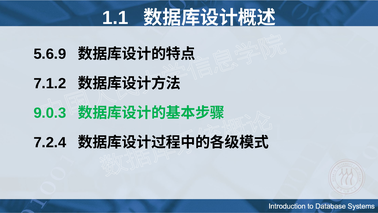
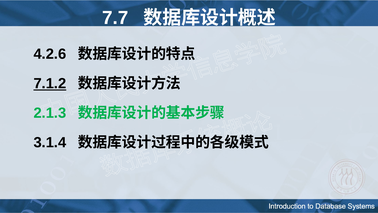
1.1: 1.1 -> 7.7 (115, 18)
5.6.9: 5.6.9 -> 4.2.6 (50, 54)
7.1.2 underline: none -> present (50, 83)
9.0.3: 9.0.3 -> 2.1.3 (50, 113)
7.2.4: 7.2.4 -> 3.1.4 (50, 142)
